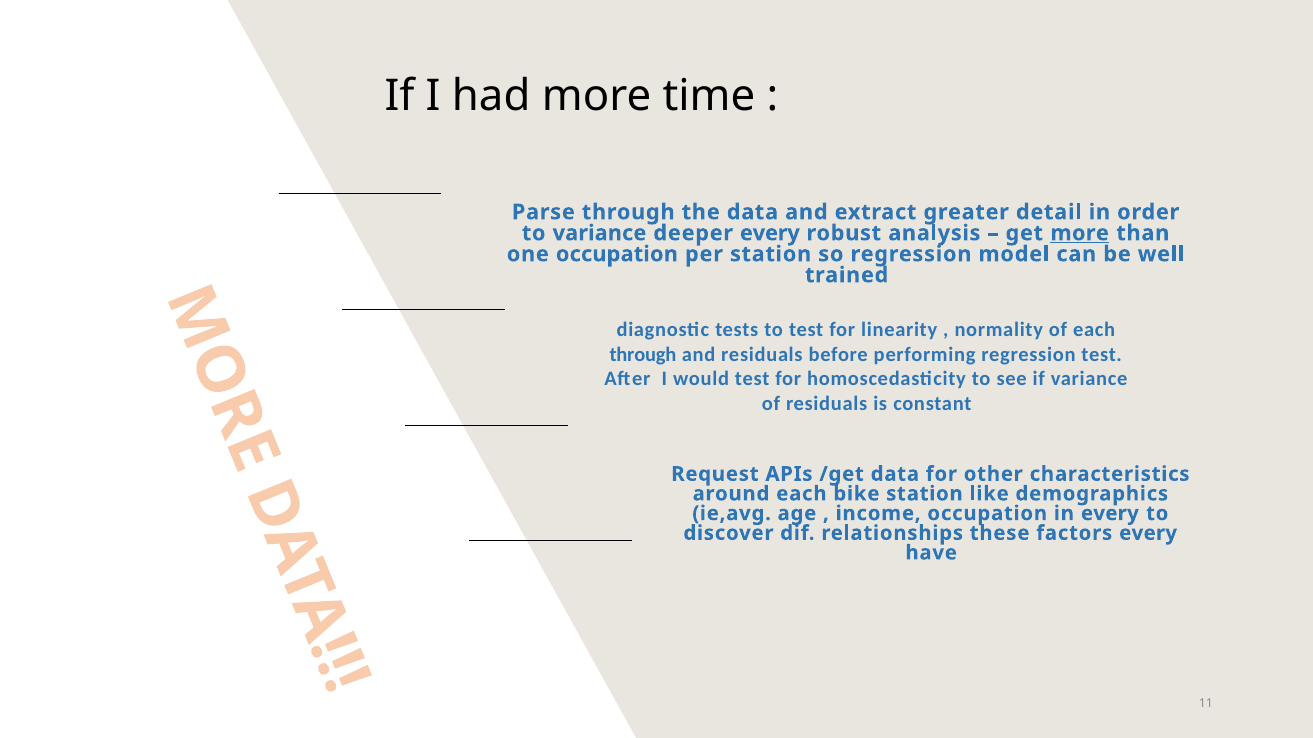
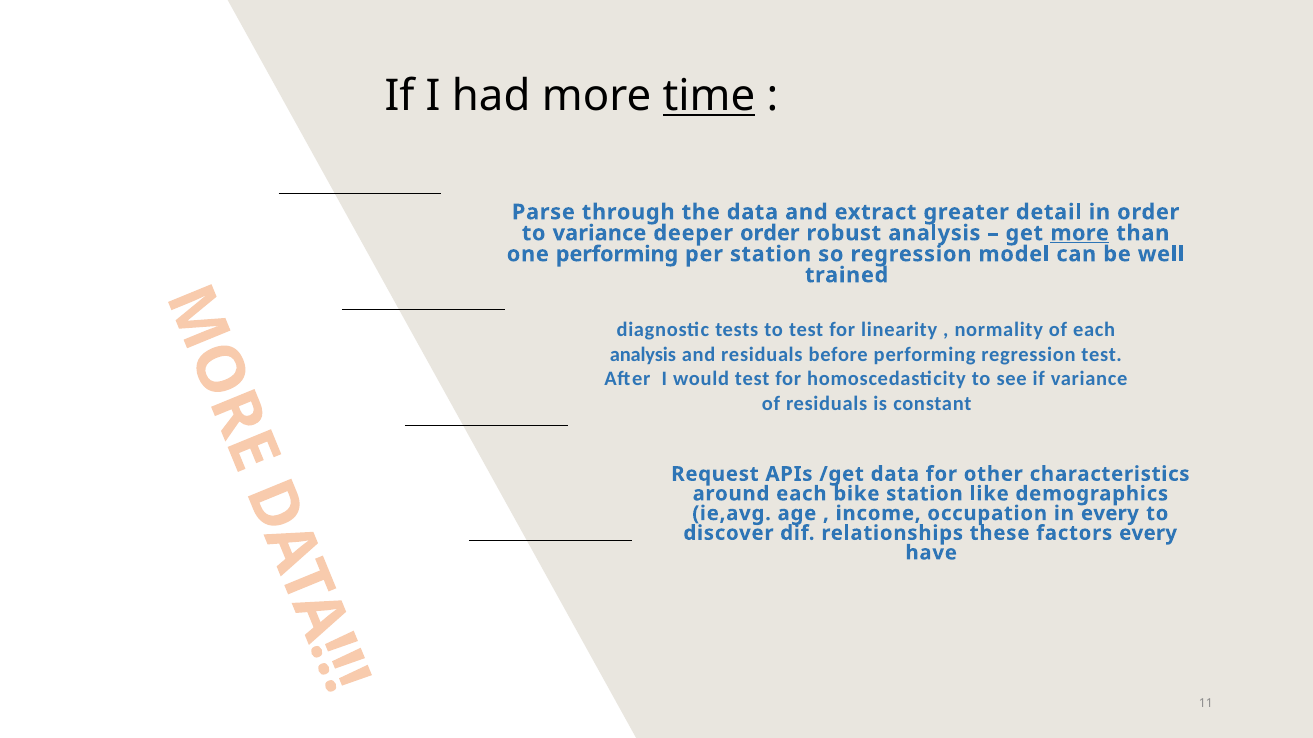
time underline: none -> present (709, 96)
deeper every: every -> order (770, 233)
one occupation: occupation -> performing (617, 254)
through: through -> analysis (643, 355)
